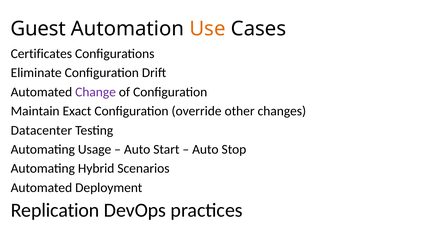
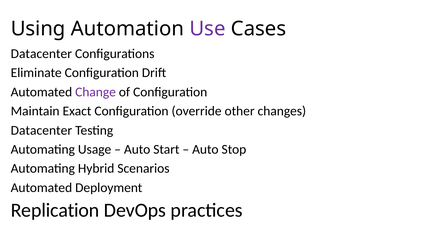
Guest: Guest -> Using (38, 29)
Use colour: orange -> purple (207, 29)
Certificates: Certificates -> Datacenter (41, 54)
